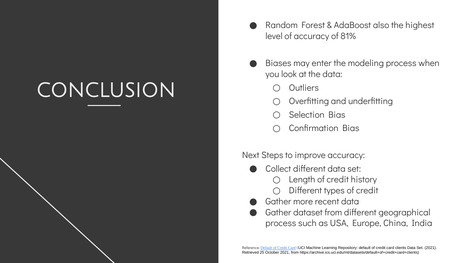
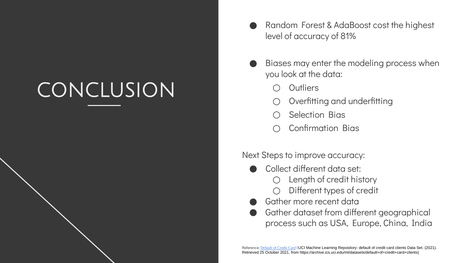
also: also -> cost (381, 25)
